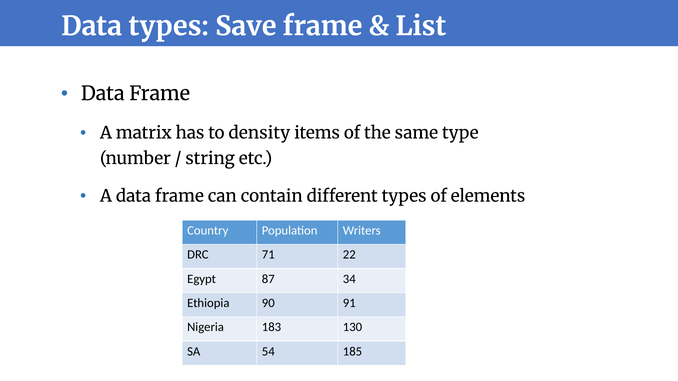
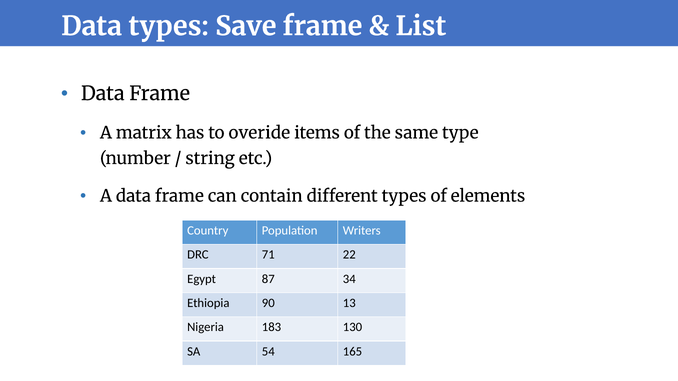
density: density -> overide (259, 133)
91: 91 -> 13 (349, 303)
185: 185 -> 165 (353, 352)
